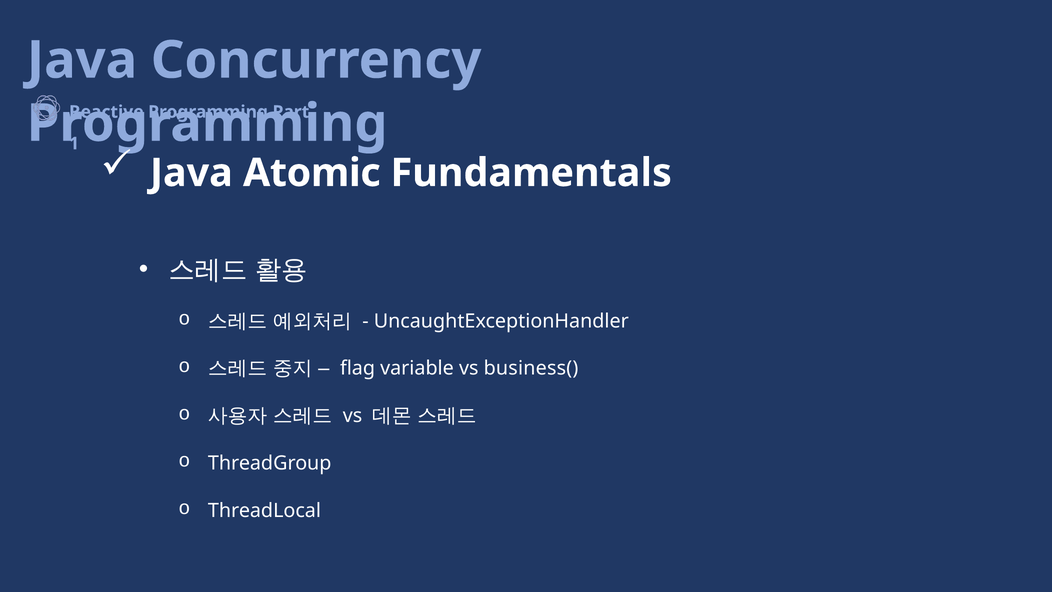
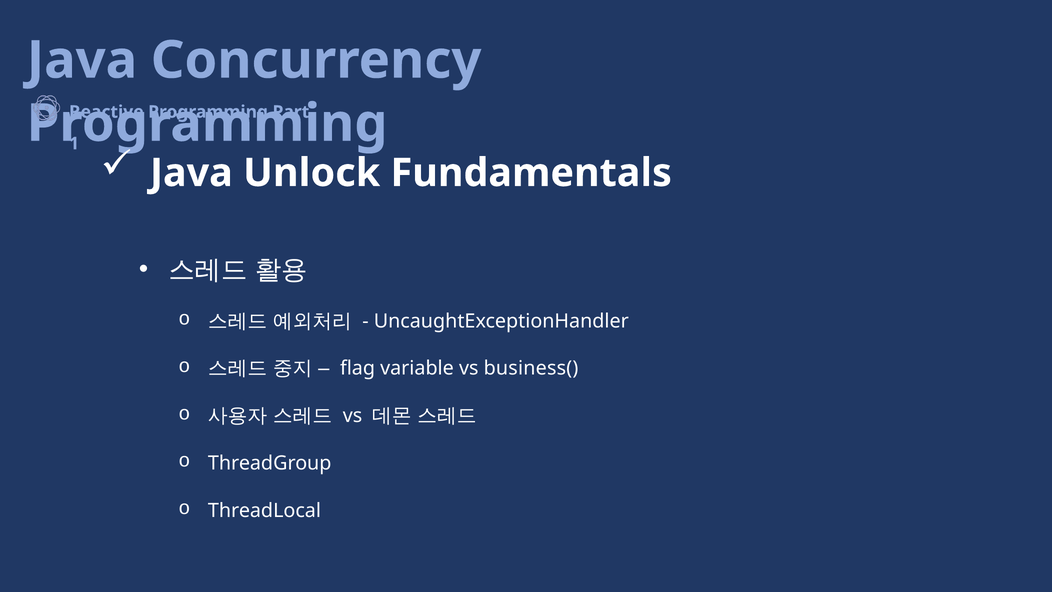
Atomic: Atomic -> Unlock (312, 173)
